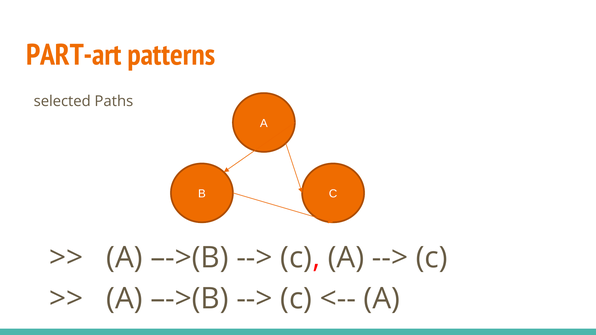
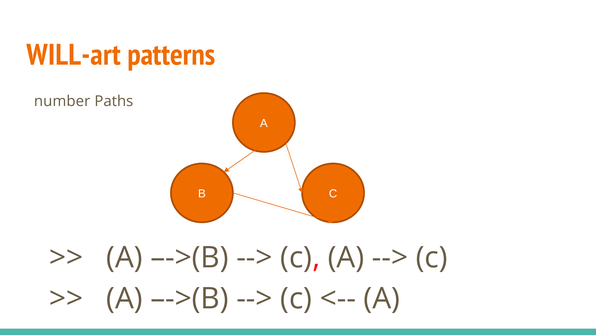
PART-art: PART-art -> WILL-art (74, 55)
selected: selected -> number (62, 101)
